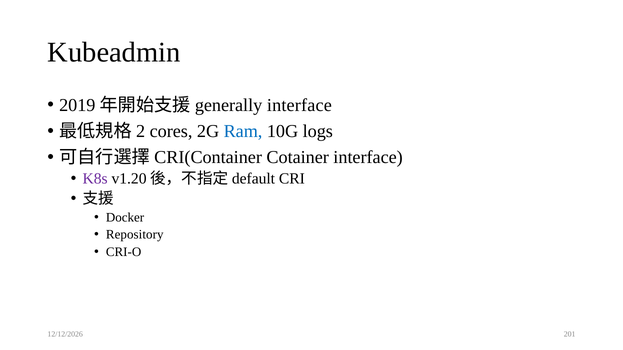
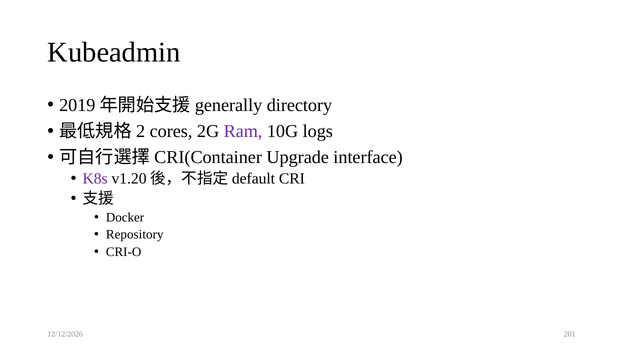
interface: interface -> directory (299, 105)
Ram colour: blue -> purple (243, 131)
Cotainer: Cotainer -> Upgrade (298, 157)
